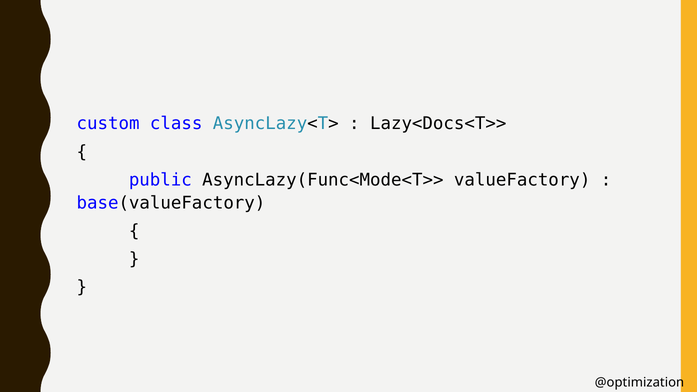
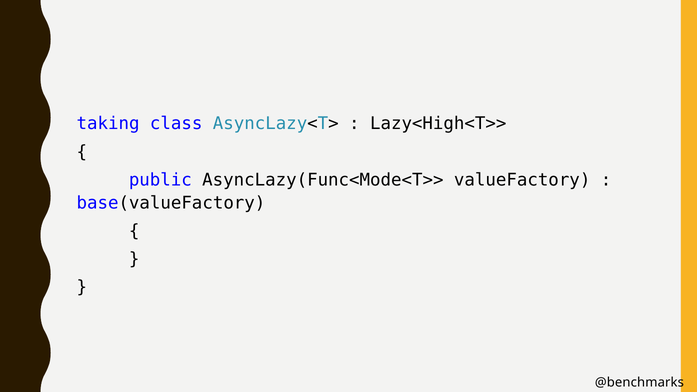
custom: custom -> taking (108, 124)
Lazy<Docs<T>>: Lazy<Docs<T>> -> Lazy<High<T>> (438, 124)
@optimization: @optimization -> @benchmarks (639, 382)
